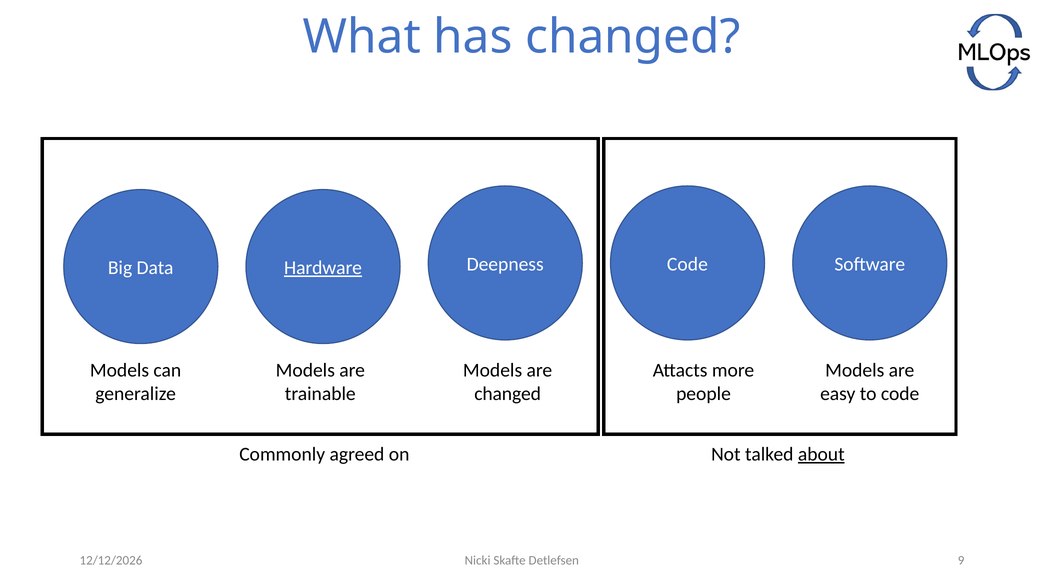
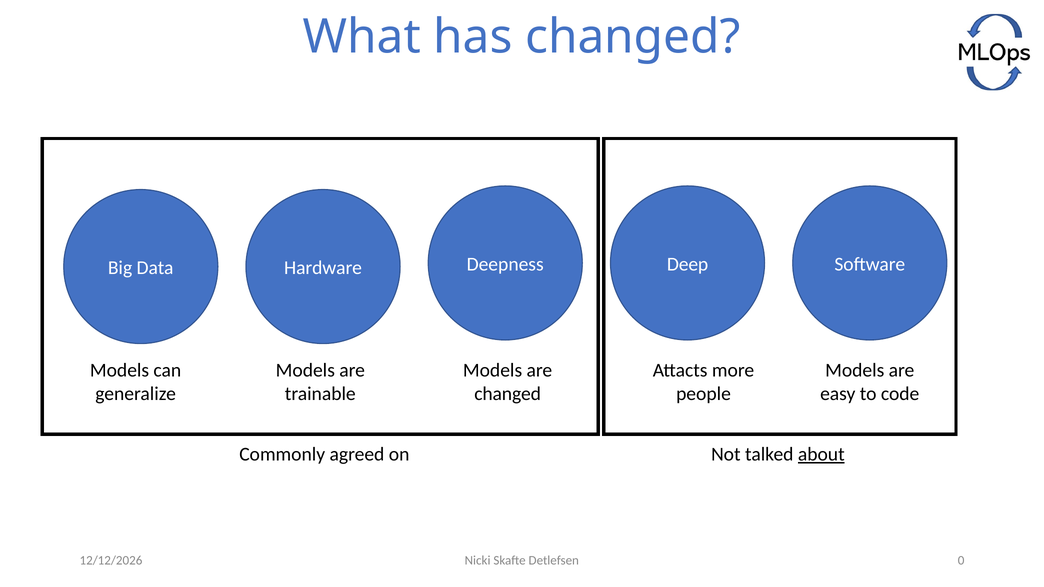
Hardware underline: present -> none (323, 268)
Deepness Code: Code -> Deep (688, 264)
9: 9 -> 0 (961, 561)
